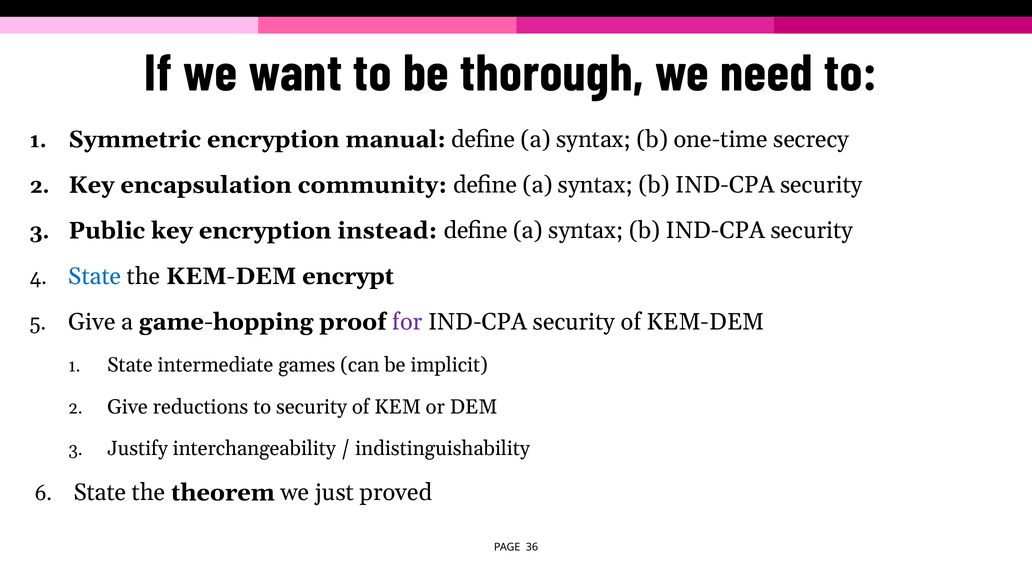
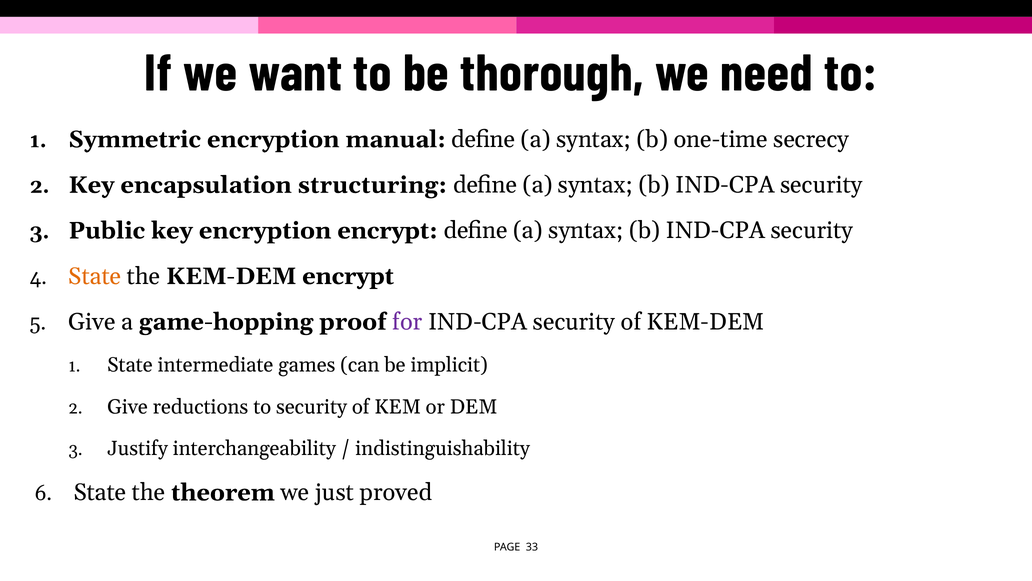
community: community -> structuring (372, 185)
encryption instead: instead -> encrypt (388, 230)
State colour: blue -> orange (95, 276)
36: 36 -> 33 (532, 547)
